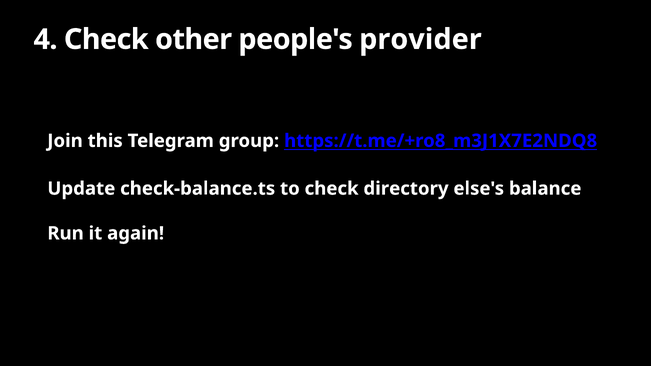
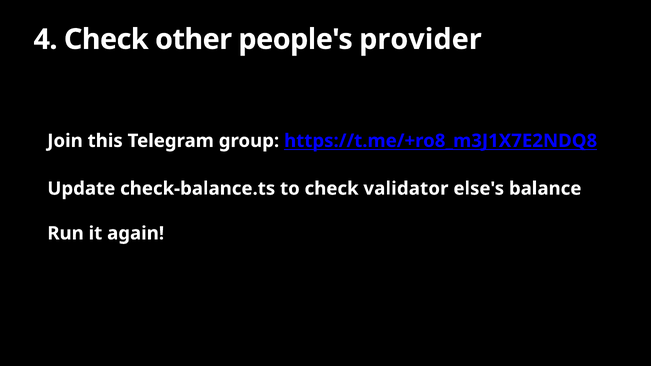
directory: directory -> validator (406, 189)
